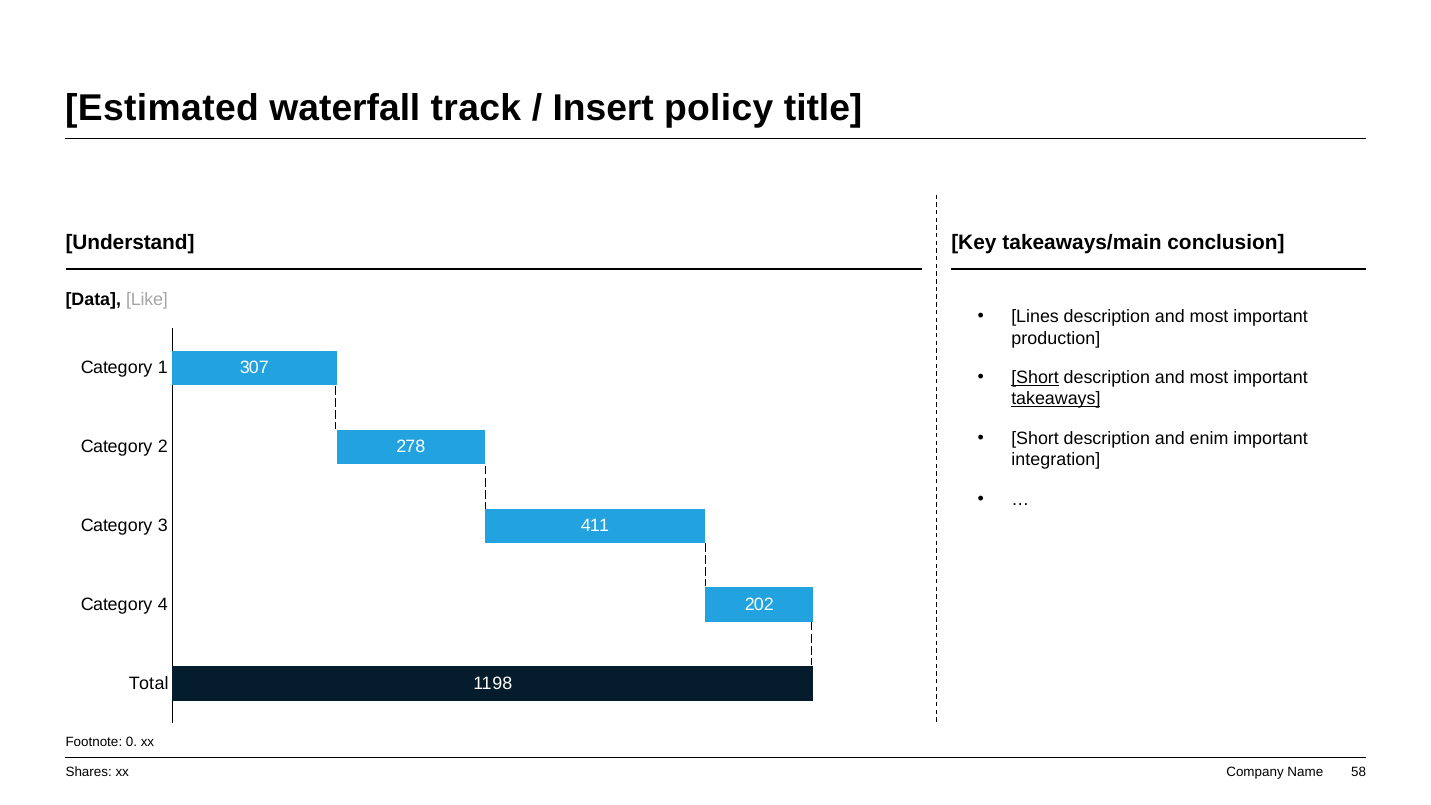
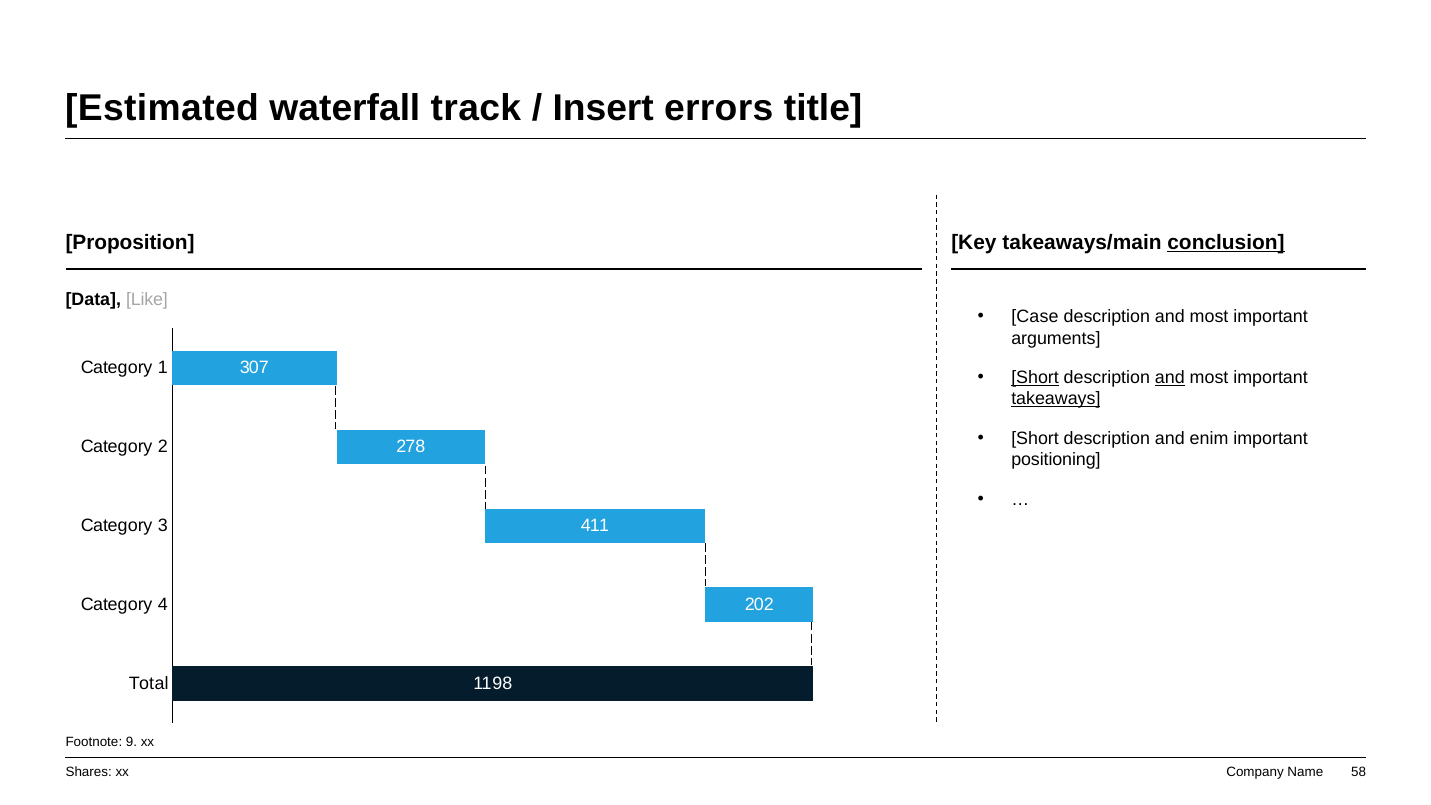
policy: policy -> errors (719, 108)
Understand: Understand -> Proposition (130, 243)
conclusion underline: none -> present (1226, 243)
Lines: Lines -> Case (1035, 317)
production: production -> arguments (1056, 338)
and underline: none -> present (1170, 378)
integration: integration -> positioning (1056, 460)
0: 0 -> 9 (131, 742)
